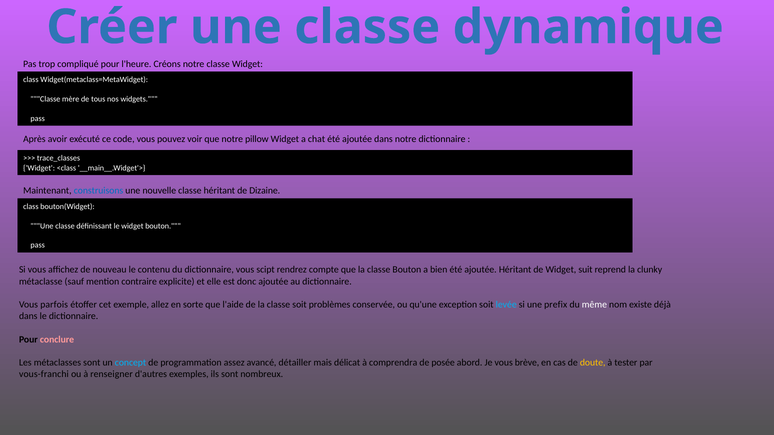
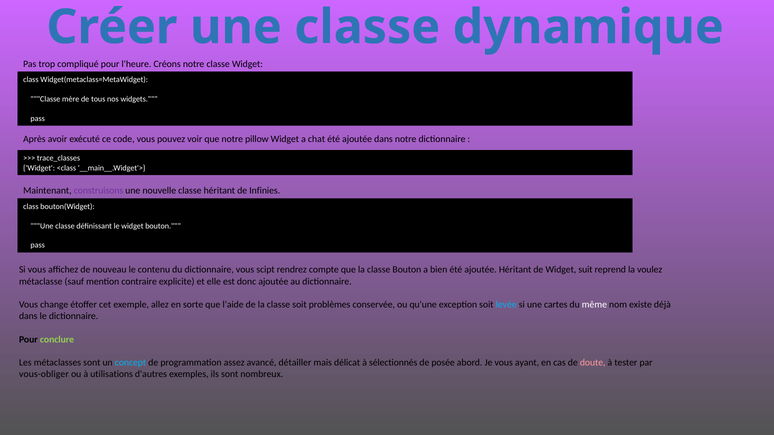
construisons colour: blue -> purple (98, 191)
Dizaine: Dizaine -> Infinies (265, 191)
clunky: clunky -> voulez (650, 270)
parfois: parfois -> change (54, 305)
prefix: prefix -> cartes (556, 305)
conclure colour: pink -> light green (57, 340)
comprendra: comprendra -> sélectionnés (393, 363)
brève: brève -> ayant (527, 363)
doute colour: yellow -> pink (593, 363)
vous-franchi: vous-franchi -> vous-obliger (44, 374)
renseigner: renseigner -> utilisations (112, 374)
